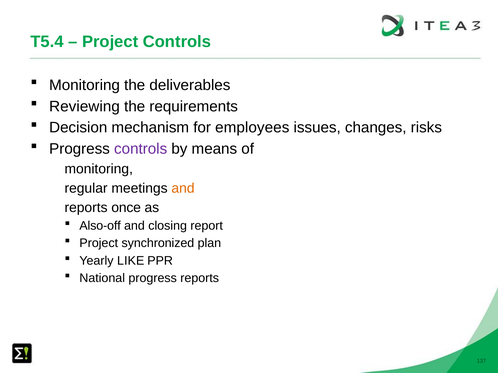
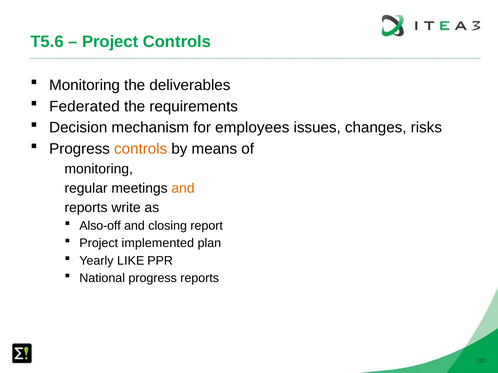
T5.4: T5.4 -> T5.6 (47, 42)
Reviewing: Reviewing -> Federated (84, 107)
controls colour: purple -> orange (141, 149)
once: once -> write (126, 208)
synchronized: synchronized -> implemented (158, 244)
